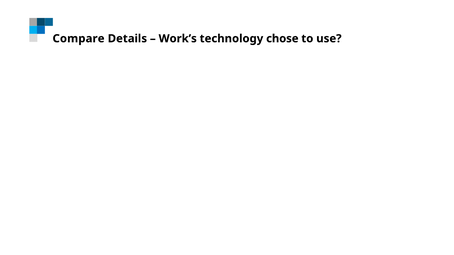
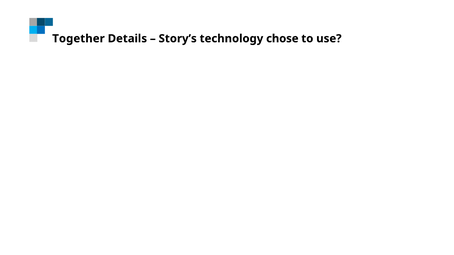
Compare: Compare -> Together (79, 39)
Work’s: Work’s -> Story’s (178, 39)
